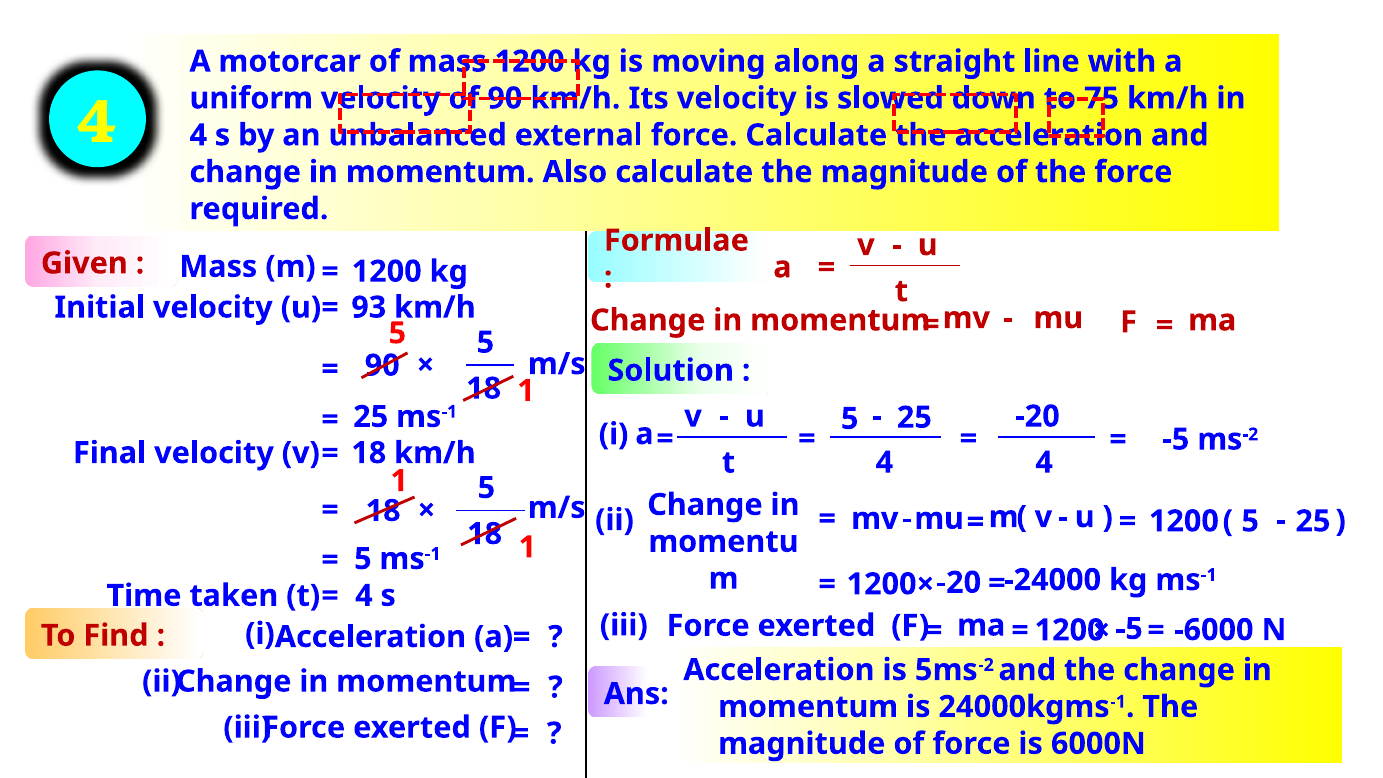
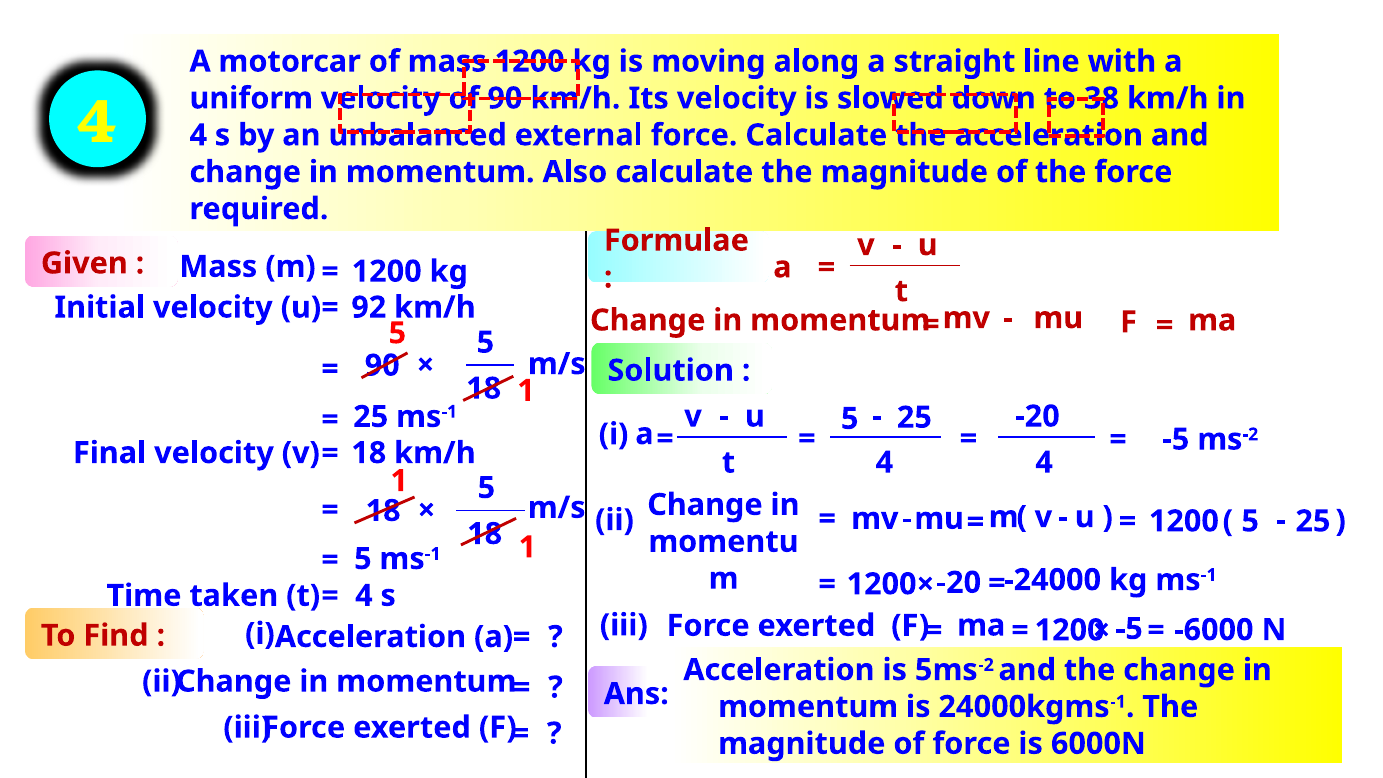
75: 75 -> 38 (1102, 98)
93: 93 -> 92 (369, 307)
